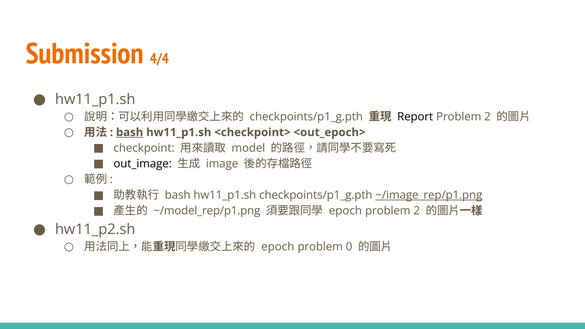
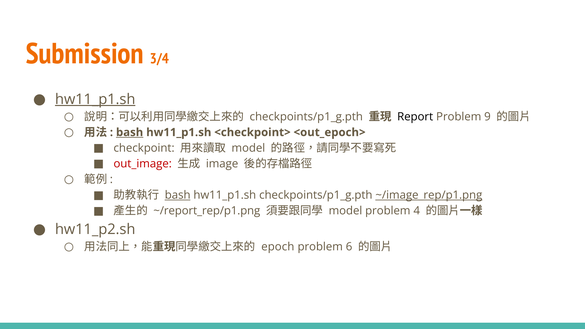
4/4: 4/4 -> 3/4 (159, 59)
hw11_p1.sh underline: none -> present (95, 99)
2: 2 -> 9 (487, 117)
out_image colour: black -> red (143, 164)
bash underline: none -> present (178, 195)
~/model_rep/p1.png: ~/model_rep/p1.png -> ~/report_rep/p1.png (207, 211)
epoch: epoch -> model (345, 211)
2: 2 -> 4 (417, 211)
0: 0 -> 6 (349, 247)
